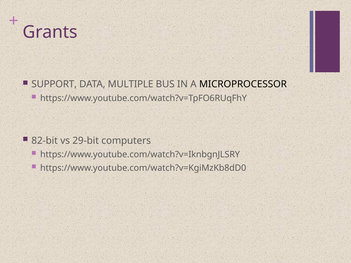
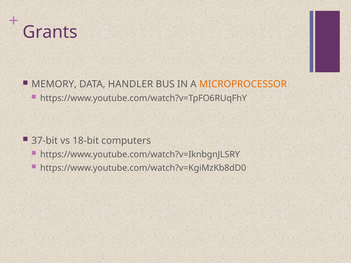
SUPPORT: SUPPORT -> MEMORY (54, 84)
MULTIPLE: MULTIPLE -> HANDLER (131, 84)
MICROPROCESSOR colour: black -> orange (243, 84)
82-bit: 82-bit -> 37-bit (45, 141)
29-bit: 29-bit -> 18-bit (86, 141)
